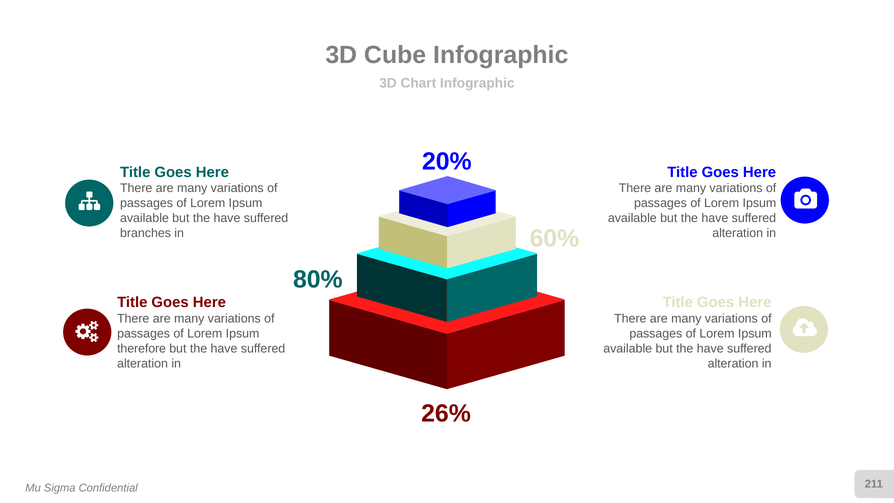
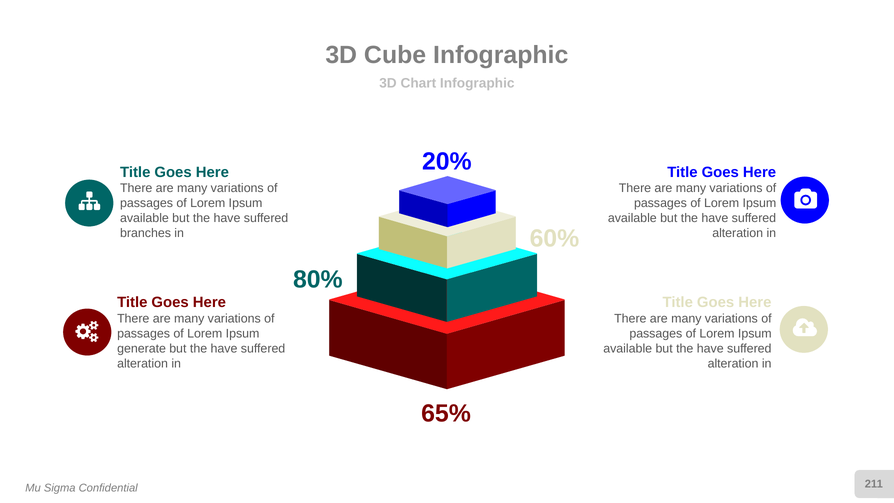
therefore: therefore -> generate (142, 349)
26%: 26% -> 65% (446, 414)
